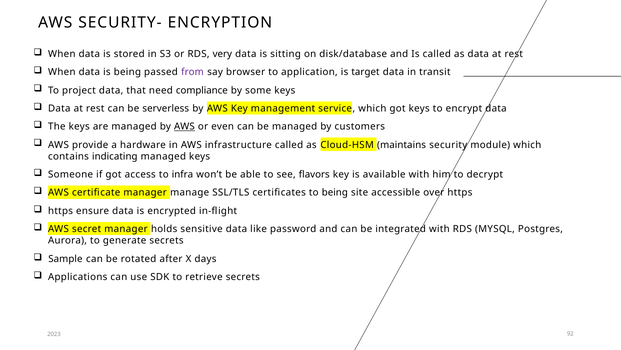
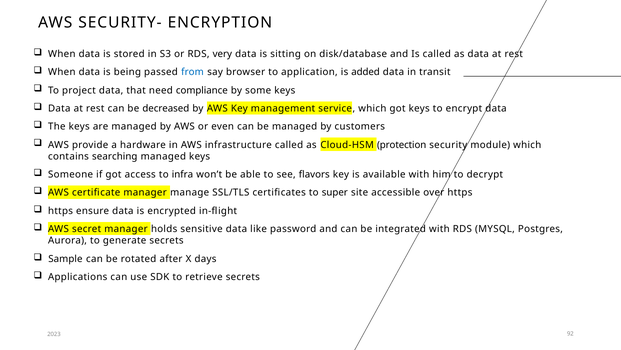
from colour: purple -> blue (192, 72)
target: target -> added (366, 72)
serverless: serverless -> decreased (166, 108)
AWS underline: present -> none (184, 126)
maintains: maintains -> protection (402, 145)
indicating: indicating -> searching (115, 156)
to being: being -> super (335, 192)
